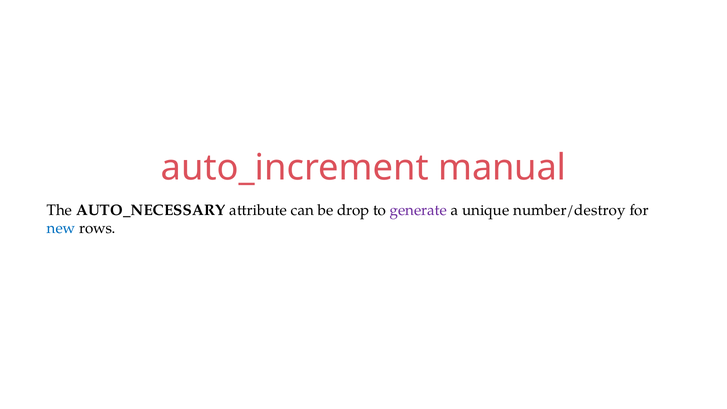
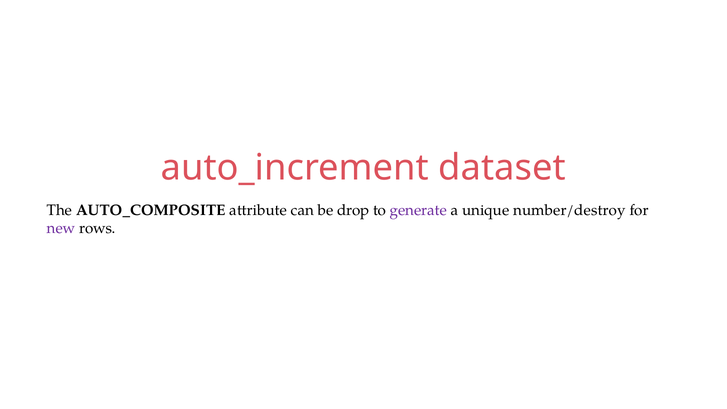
manual: manual -> dataset (502, 168)
AUTO_NECESSARY: AUTO_NECESSARY -> AUTO_COMPOSITE (151, 210)
new colour: blue -> purple (61, 228)
